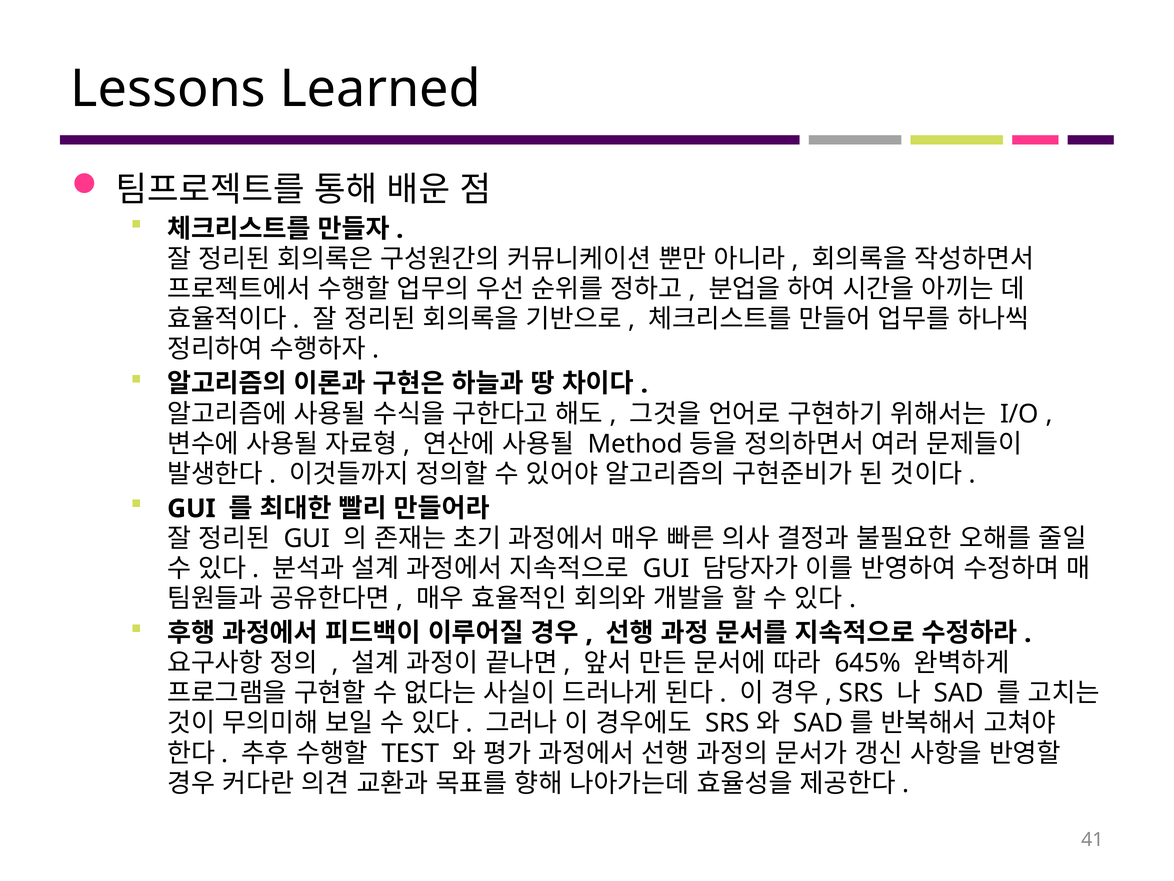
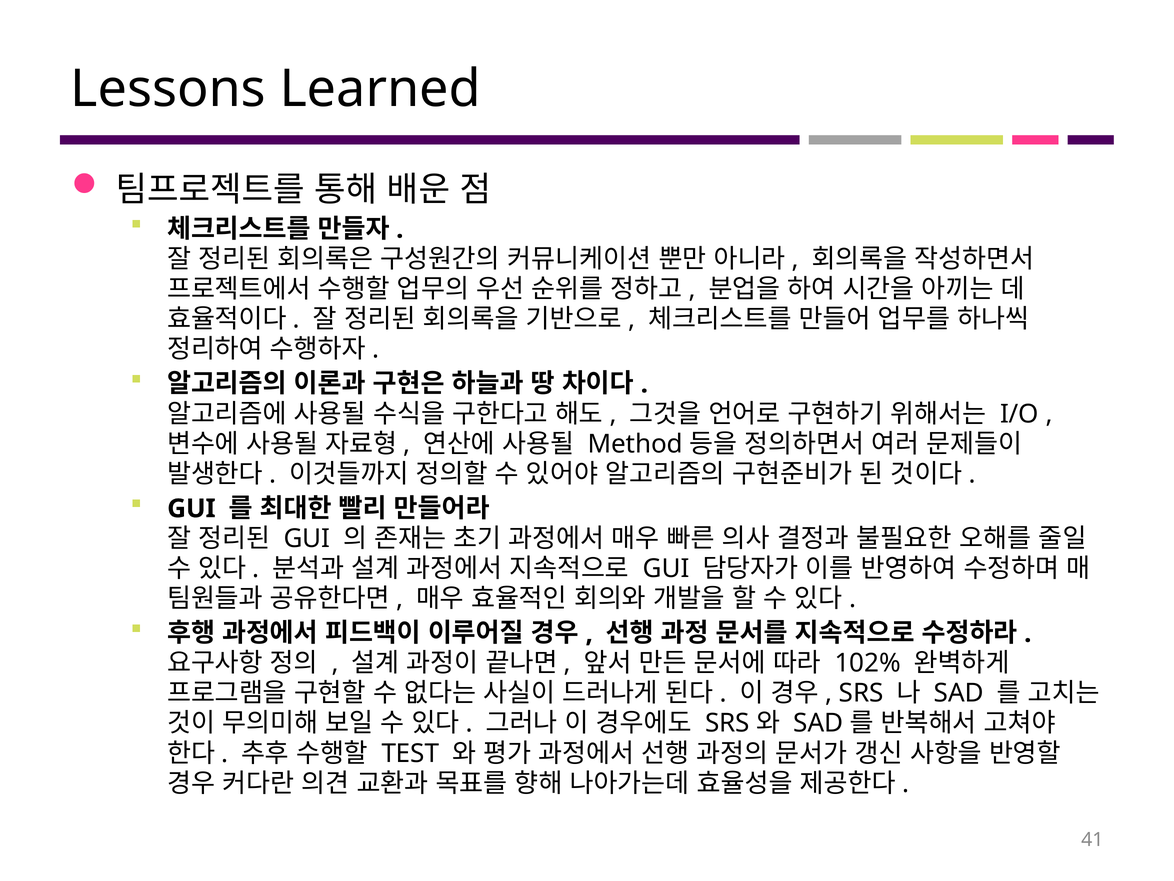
645%: 645% -> 102% (868, 663)
